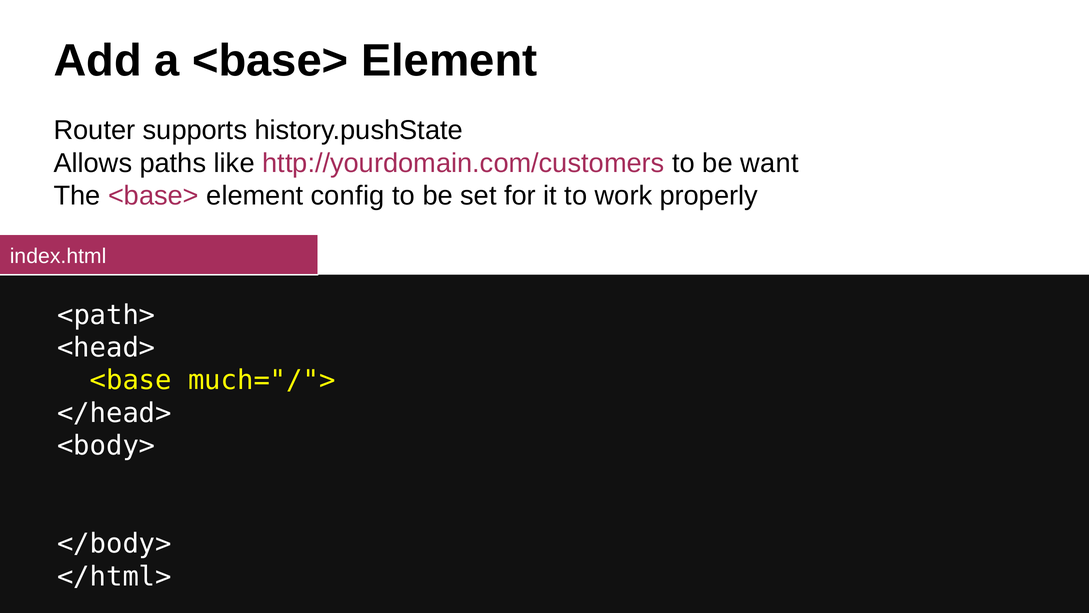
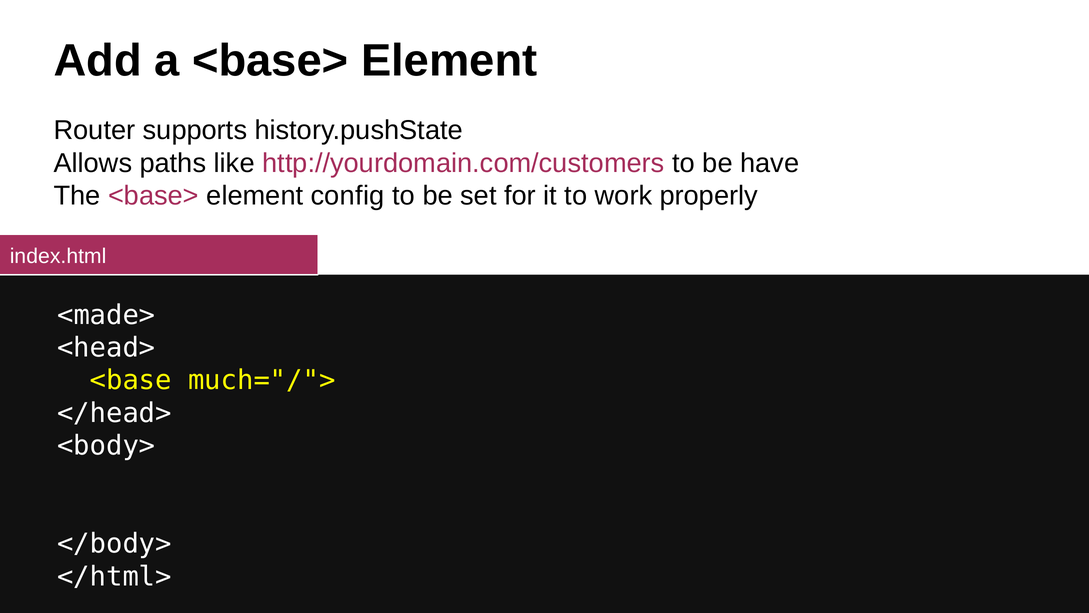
want: want -> have (770, 163)
<path>: <path> -> <made> (106, 315)
